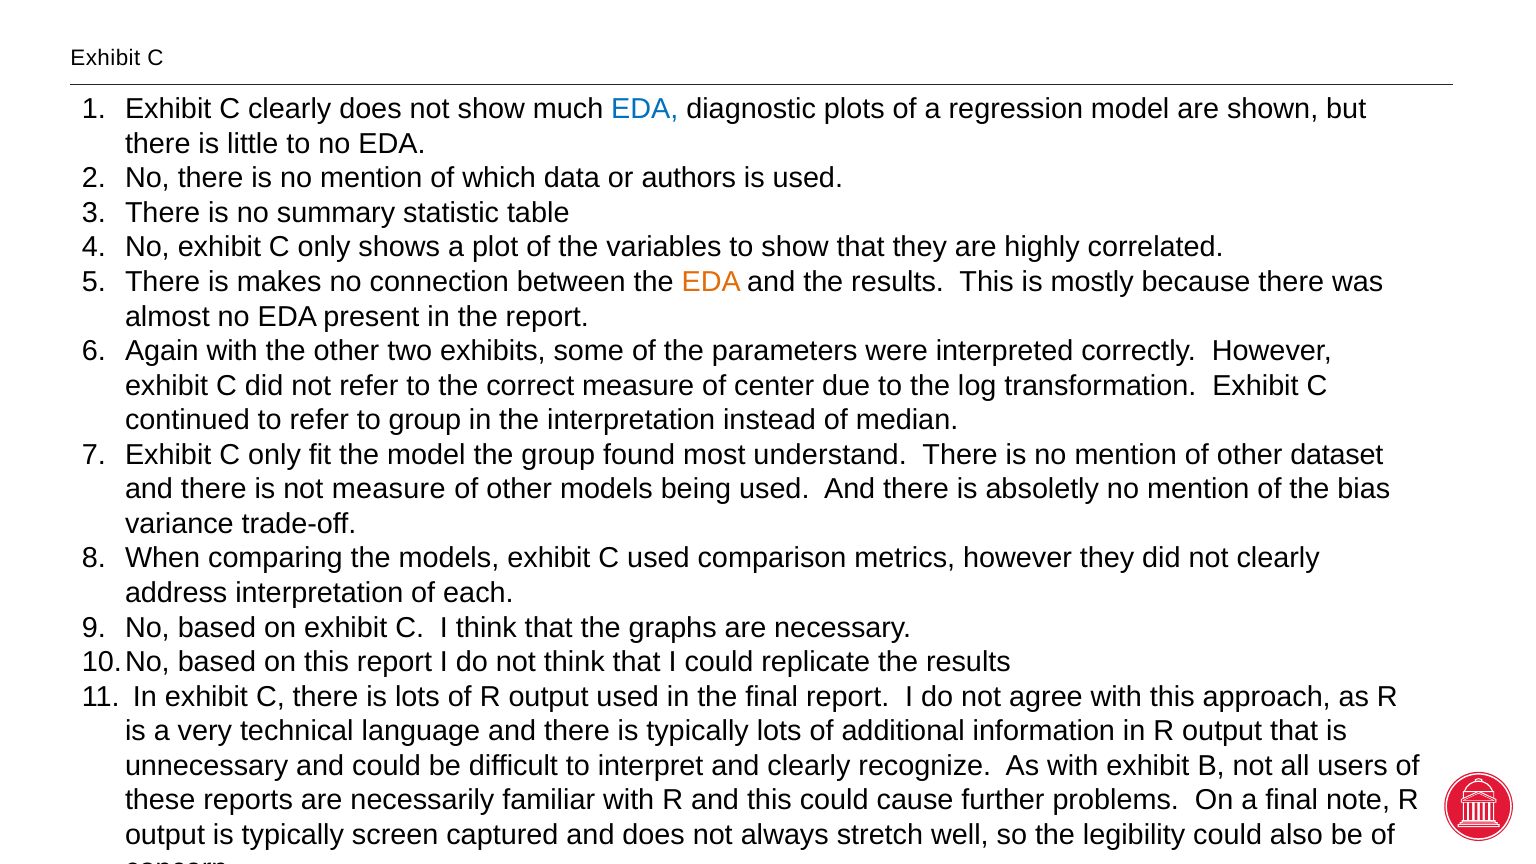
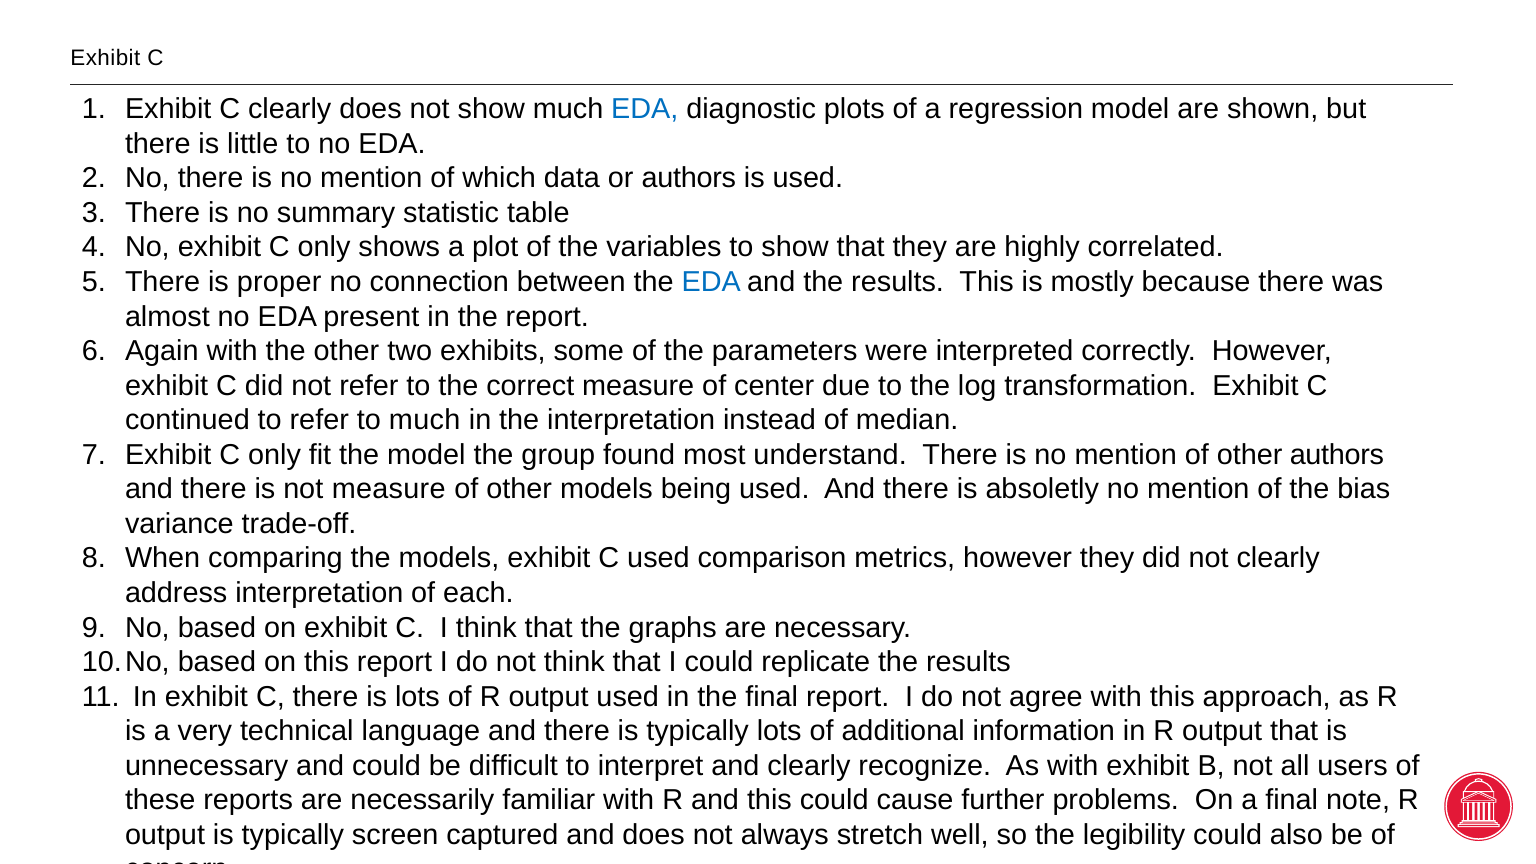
makes: makes -> proper (279, 282)
EDA colour: orange -> blue (711, 282)
to group: group -> much (425, 420)
other dataset: dataset -> authors (1337, 455)
